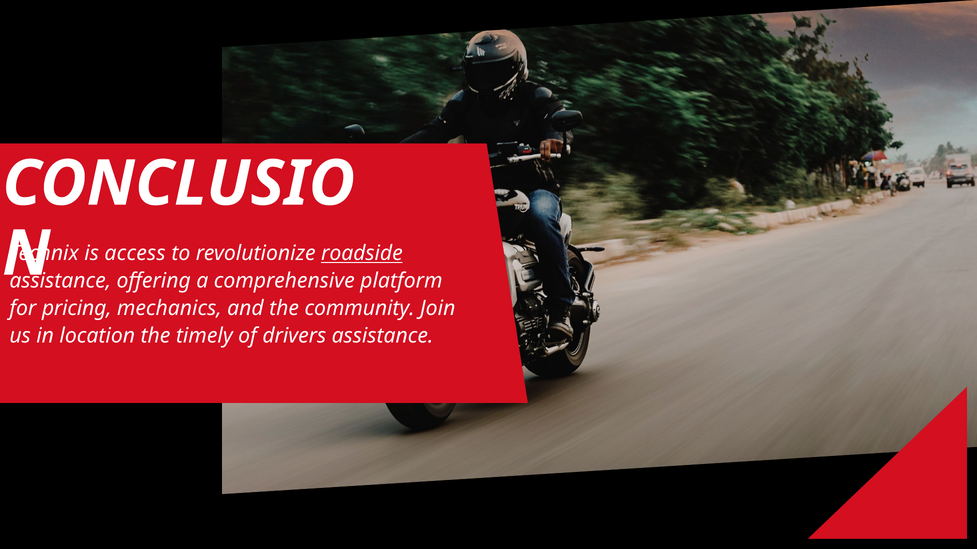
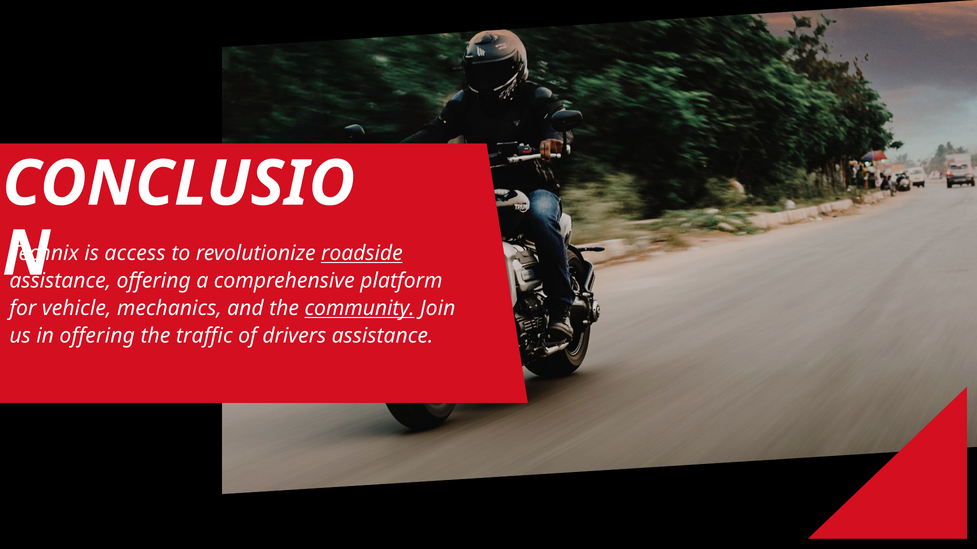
pricing: pricing -> vehicle (77, 309)
community underline: none -> present (360, 309)
in location: location -> offering (97, 336)
timely: timely -> traffic (204, 336)
